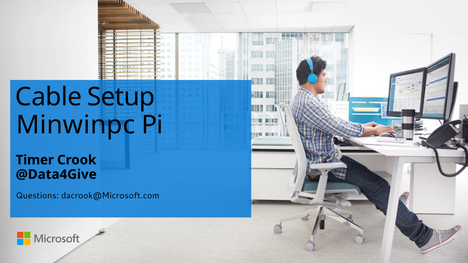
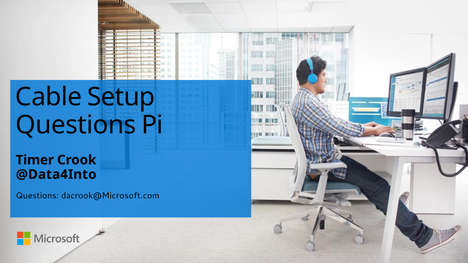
Minwinpc: Minwinpc -> Questions (76, 125)
@Data4Give: @Data4Give -> @Data4Into (56, 175)
